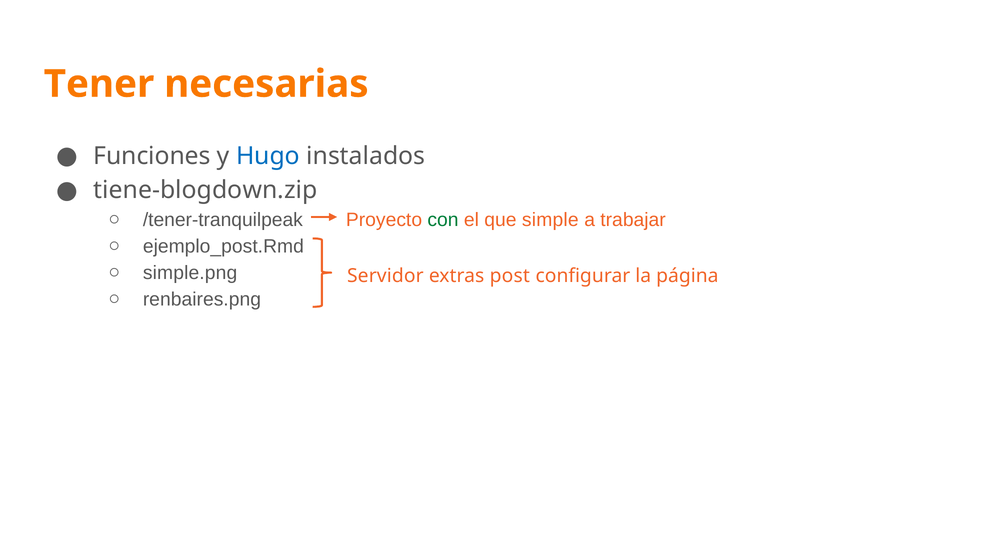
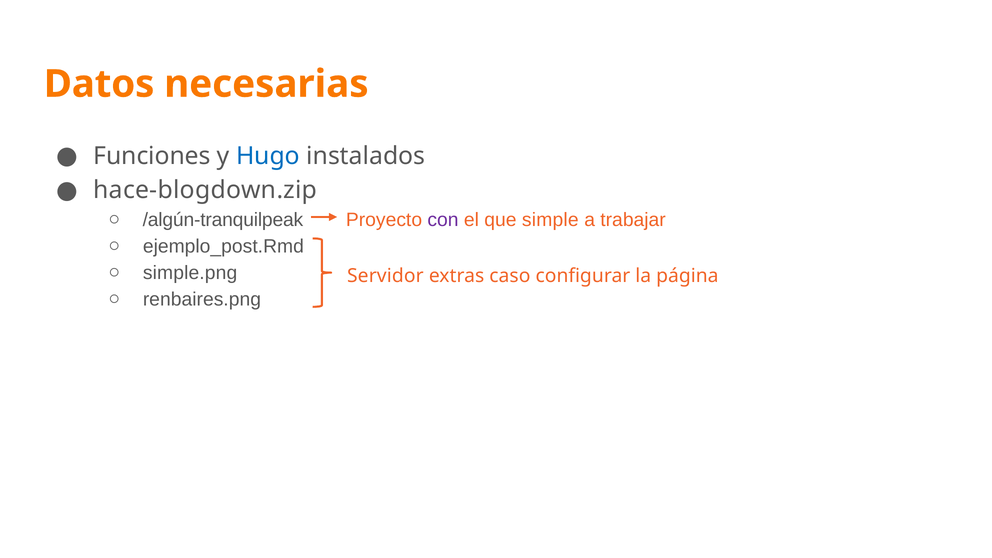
Tener: Tener -> Datos (99, 84)
tiene-blogdown.zip: tiene-blogdown.zip -> hace-blogdown.zip (205, 190)
/tener-tranquilpeak: /tener-tranquilpeak -> /algún-tranquilpeak (223, 220)
con colour: green -> purple (443, 220)
post: post -> caso (510, 276)
